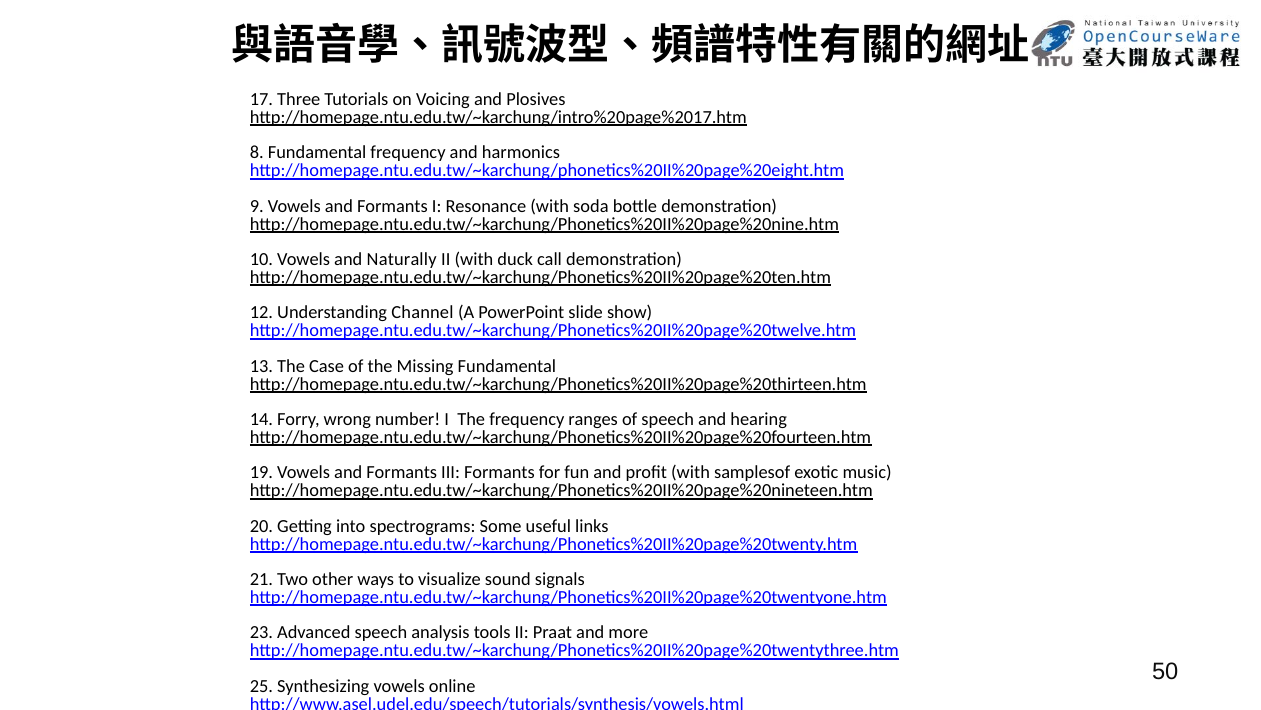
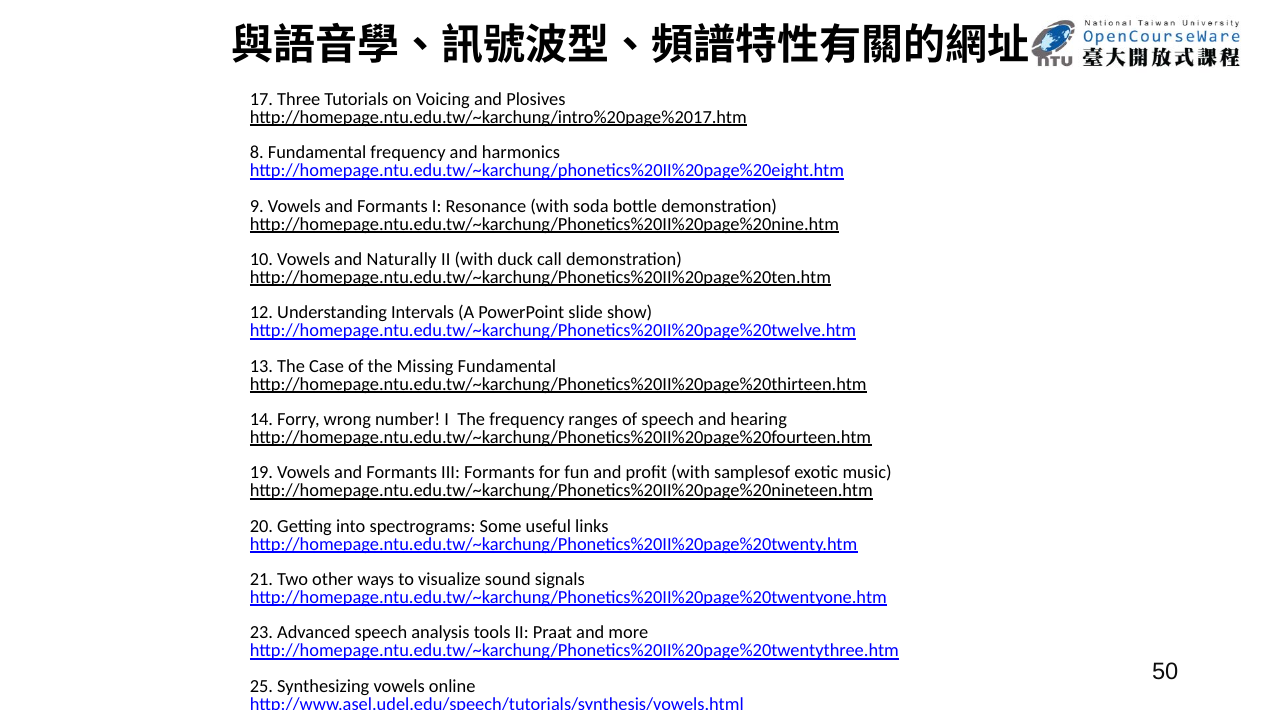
Channel: Channel -> Intervals (423, 313)
